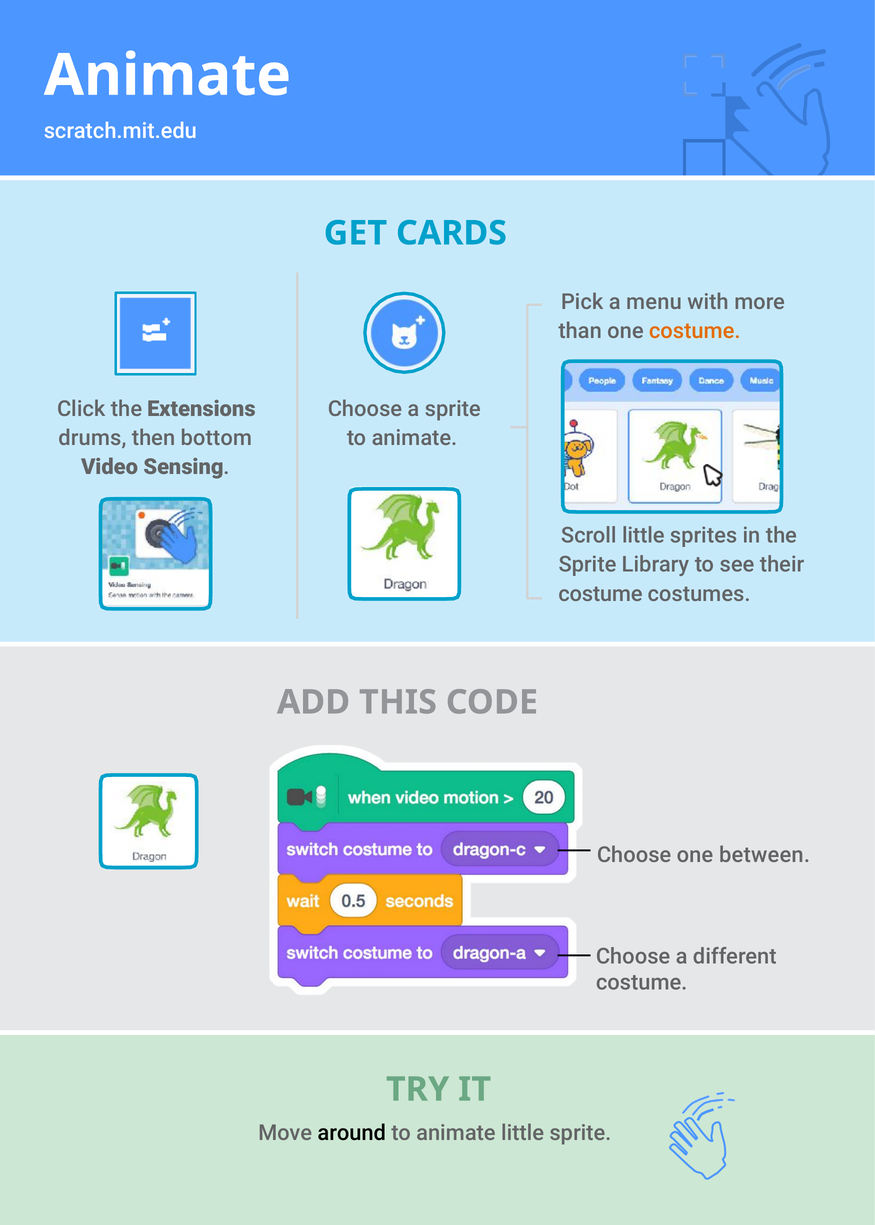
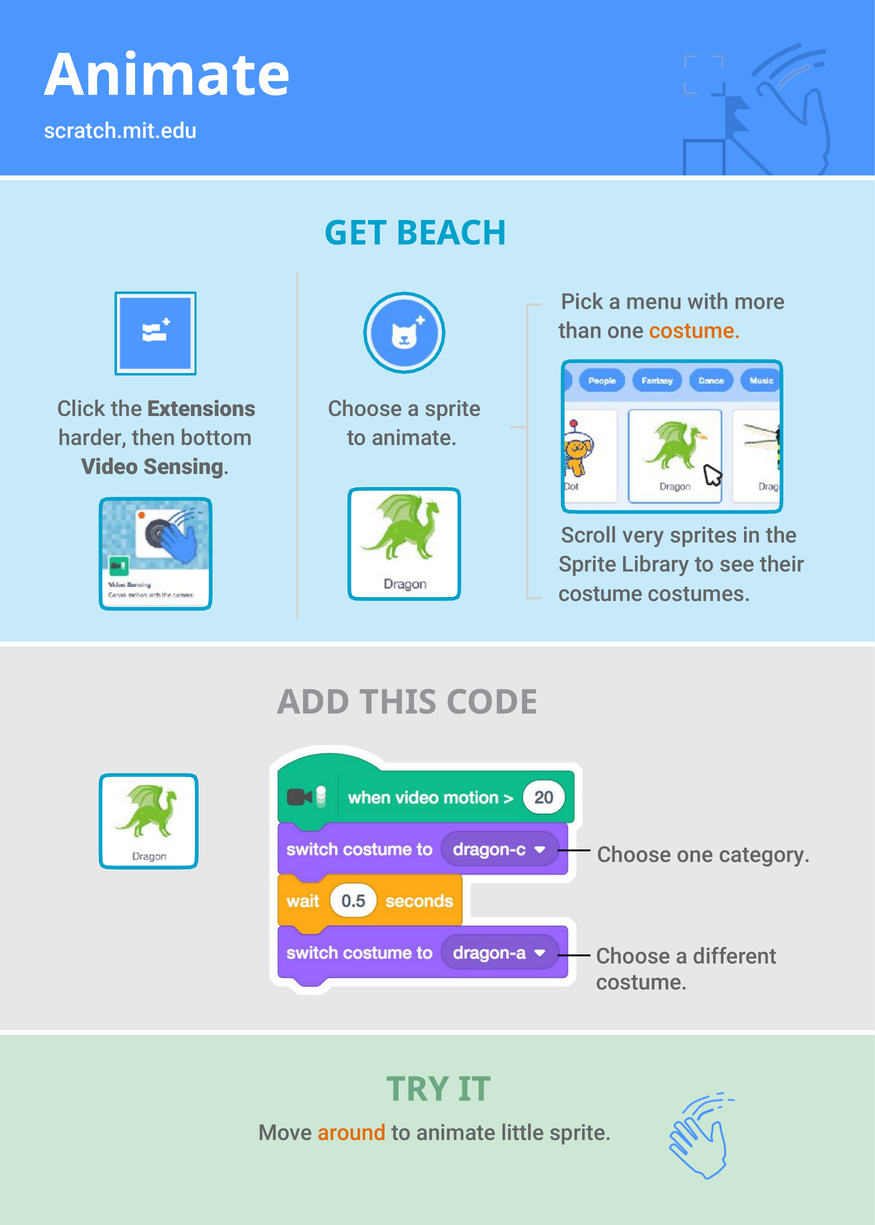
CARDS: CARDS -> BEACH (452, 233)
drums: drums -> harder (92, 438)
Scroll little: little -> very (643, 535)
between: between -> category (765, 855)
around colour: black -> orange (352, 1133)
